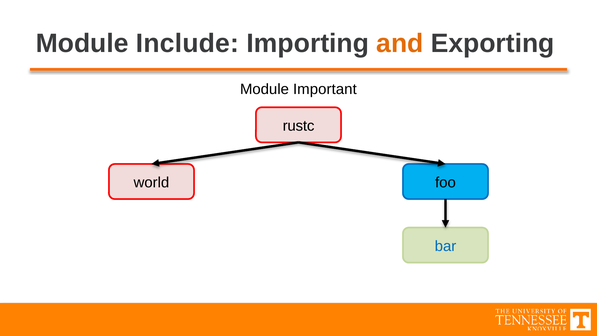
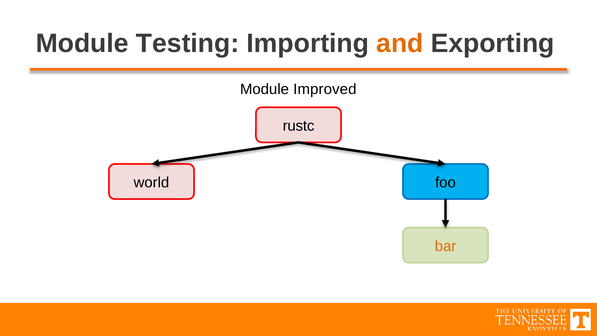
Include: Include -> Testing (188, 43)
Important: Important -> Improved (325, 89)
bar colour: blue -> orange (445, 246)
